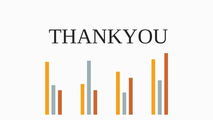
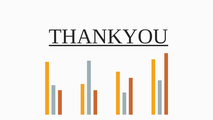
THANKYOU underline: none -> present (108, 36)
